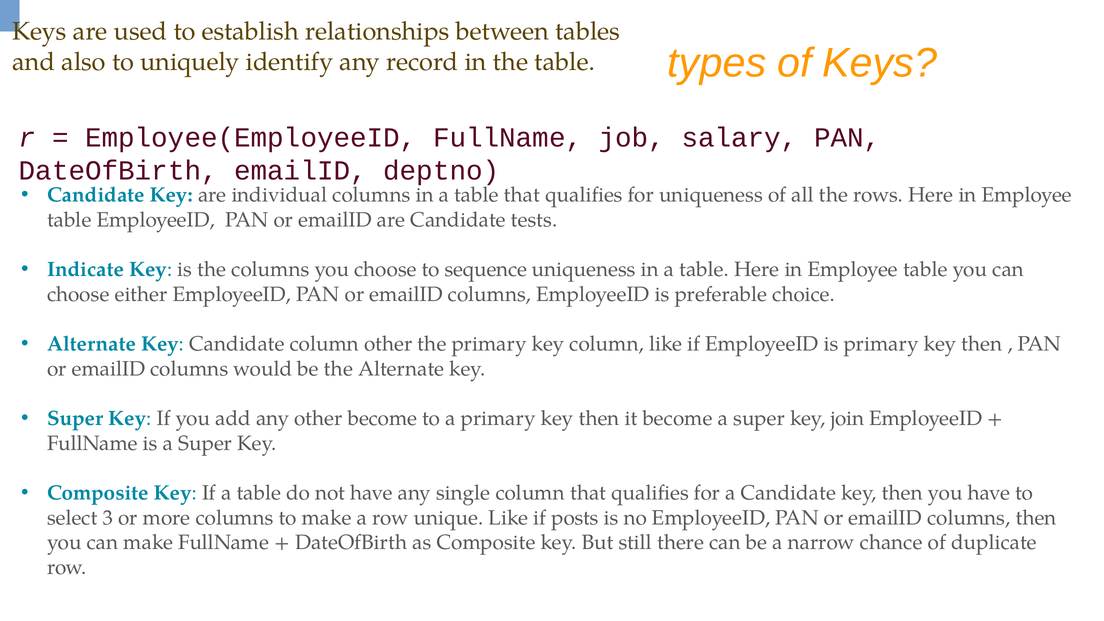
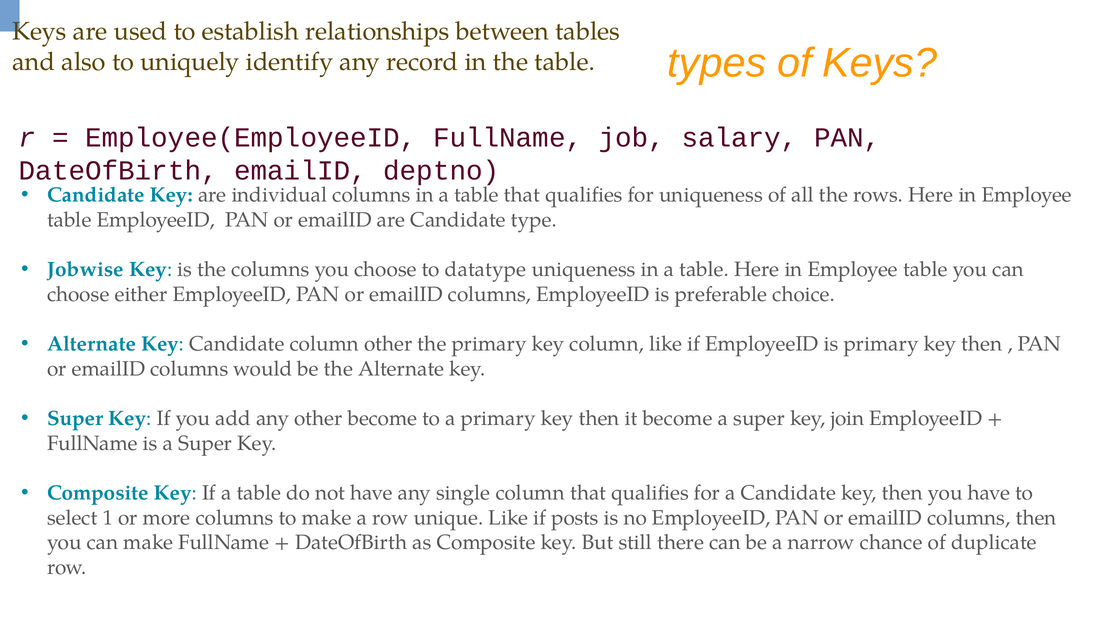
tests: tests -> type (534, 220)
Indicate: Indicate -> Jobwise (85, 269)
sequence: sequence -> datatype (486, 269)
3: 3 -> 1 (108, 518)
